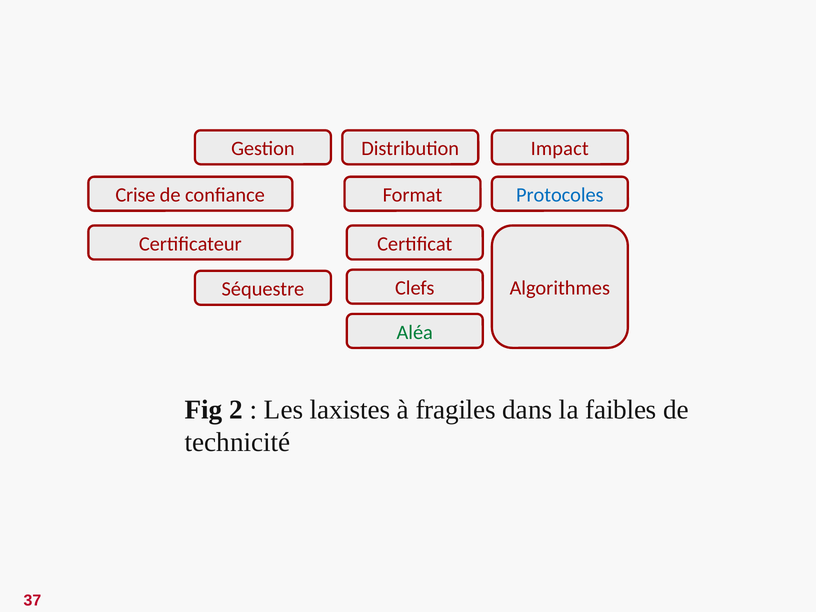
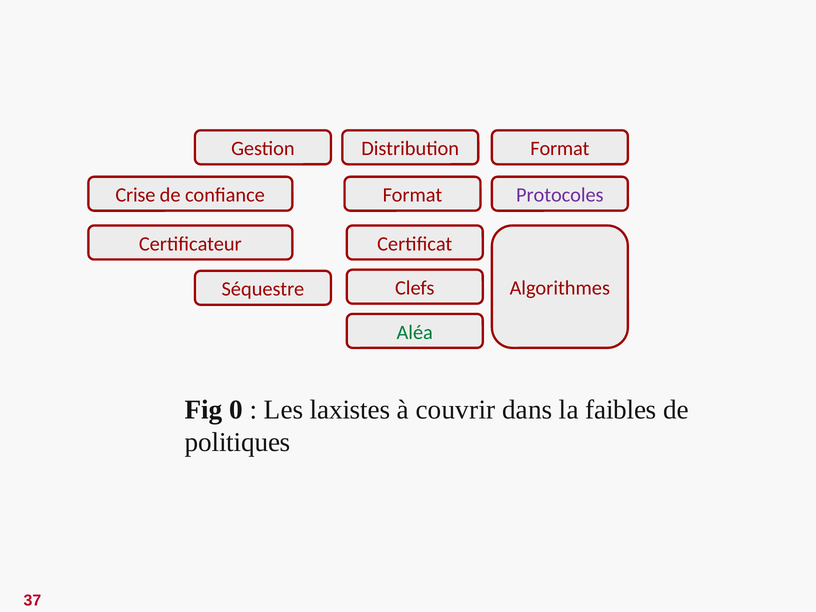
Distribution Impact: Impact -> Format (560, 149)
Protocoles colour: blue -> purple (560, 195)
2: 2 -> 0 (236, 410)
fragiles: fragiles -> couvrir (455, 410)
technicité: technicité -> politiques (238, 442)
